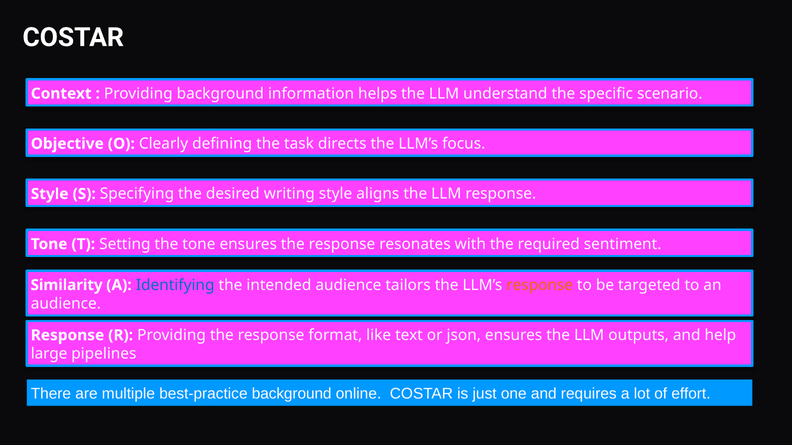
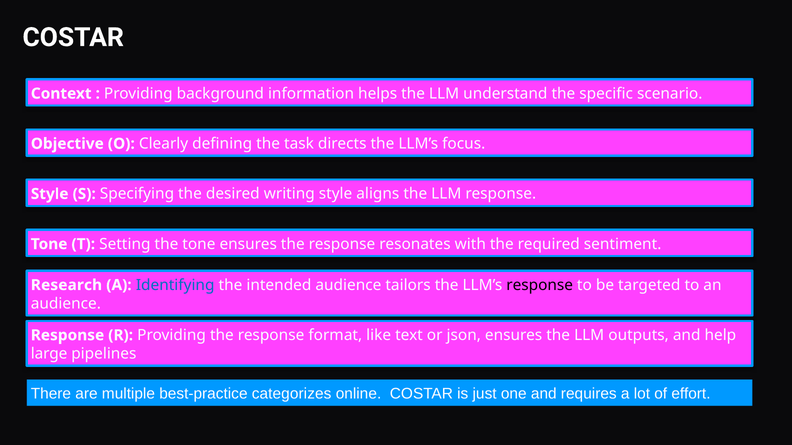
Similarity: Similarity -> Research (66, 285)
response colour: orange -> black (540, 285)
best-practice background: background -> categorizes (292, 394)
